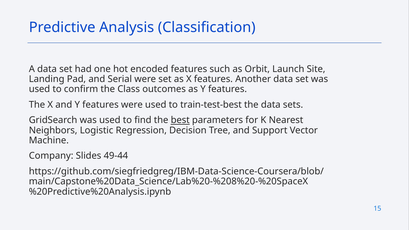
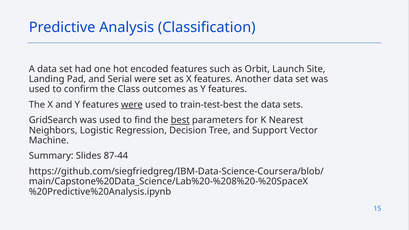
were underline: none -> present (132, 105)
Company: Company -> Summary (51, 156)
49-44: 49-44 -> 87-44 (116, 156)
